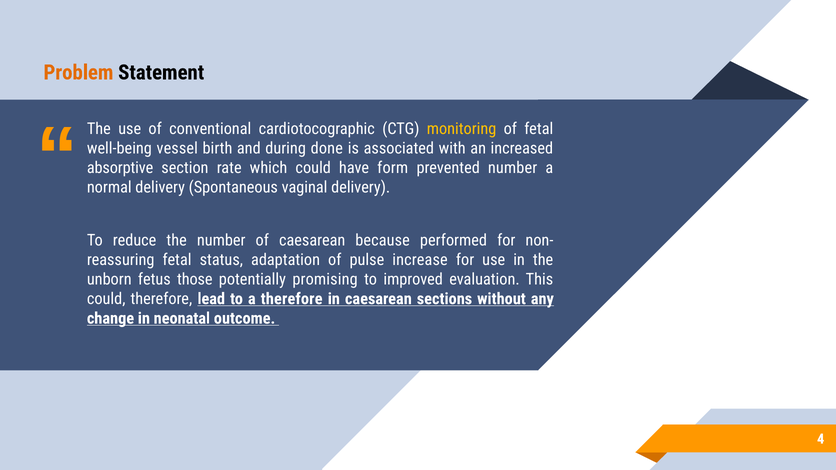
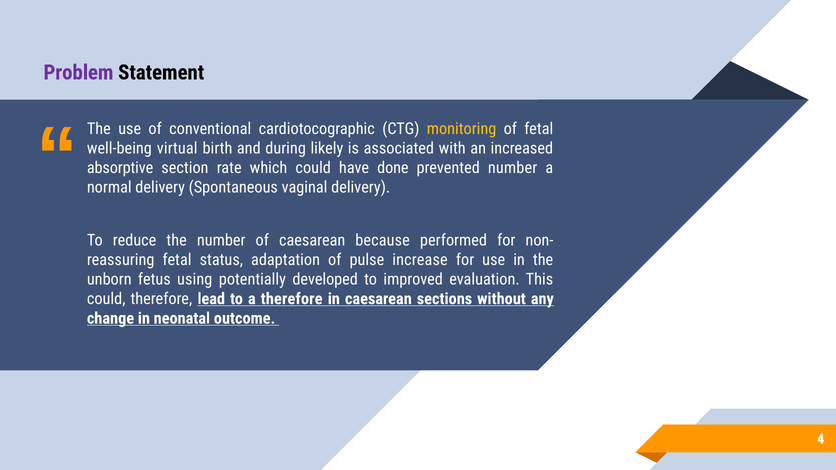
Problem colour: orange -> purple (78, 73)
vessel: vessel -> virtual (177, 148)
done: done -> likely (327, 148)
form: form -> done (393, 168)
those: those -> using (195, 279)
promising: promising -> developed (325, 279)
